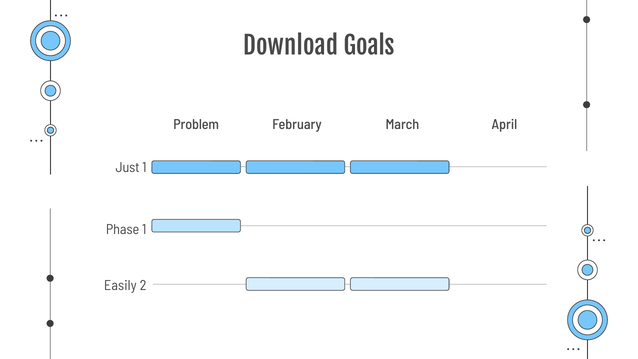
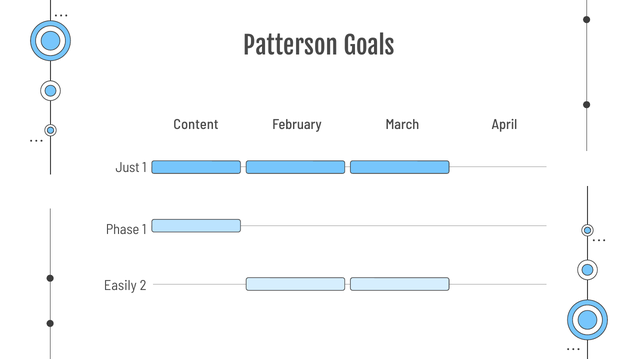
Download: Download -> Patterson (291, 47)
Problem: Problem -> Content (196, 124)
